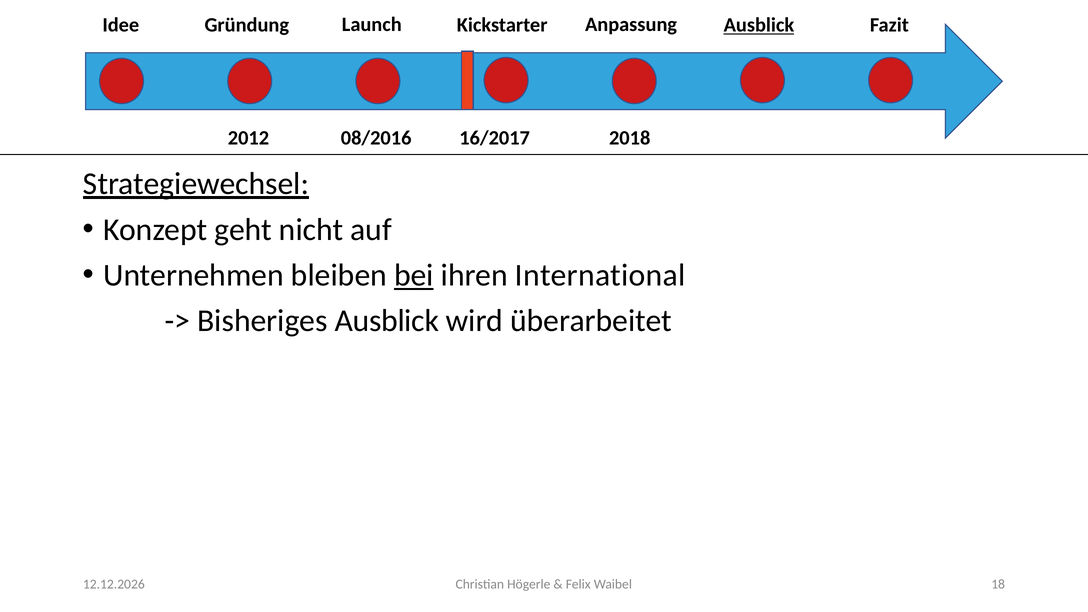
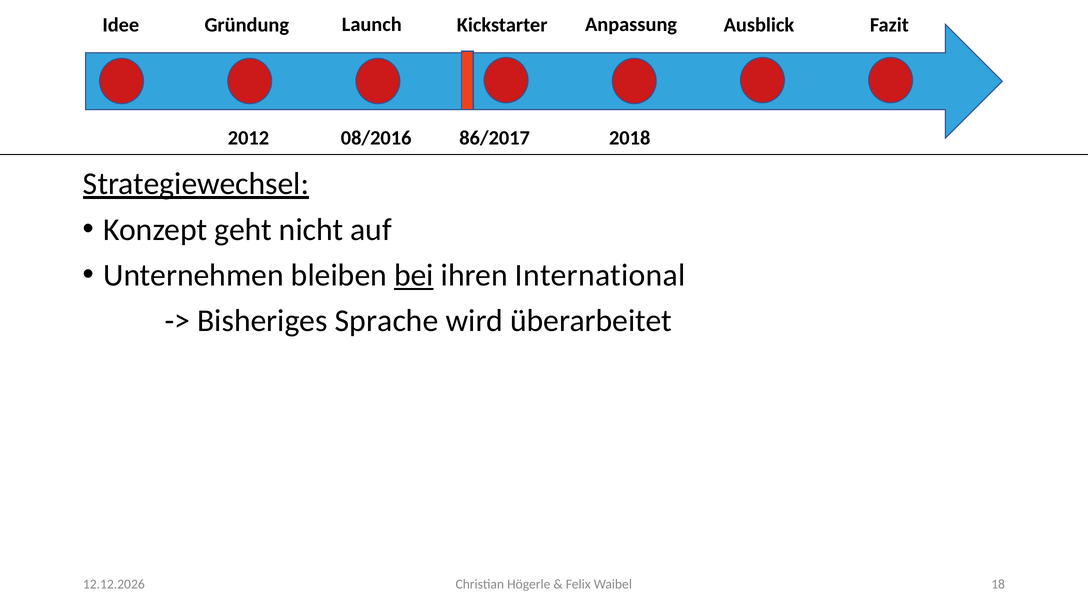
Ausblick underline: present -> none (759, 25)
16/2017: 16/2017 -> 86/2017 (495, 138)
Bisheriges Ausblick: Ausblick -> Sprache (387, 321)
